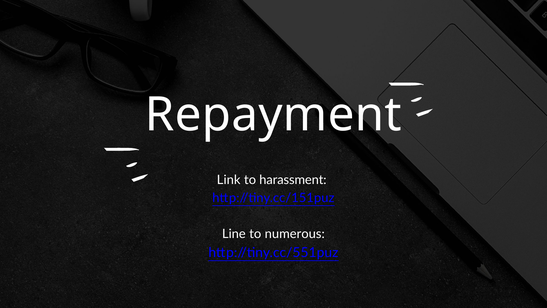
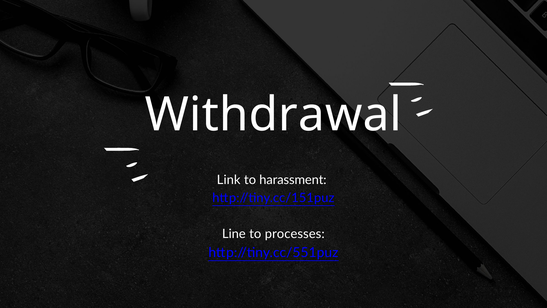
Repayment: Repayment -> Withdrawal (273, 115)
numerous: numerous -> processes (295, 234)
